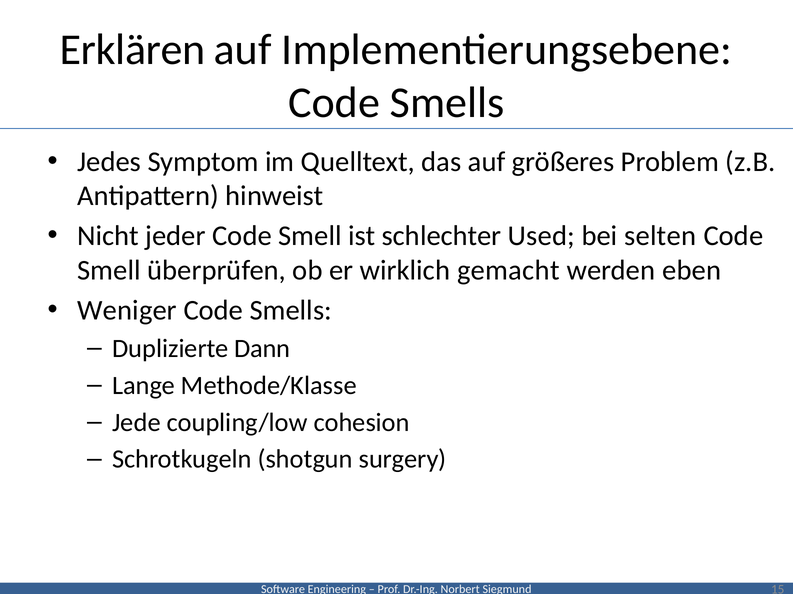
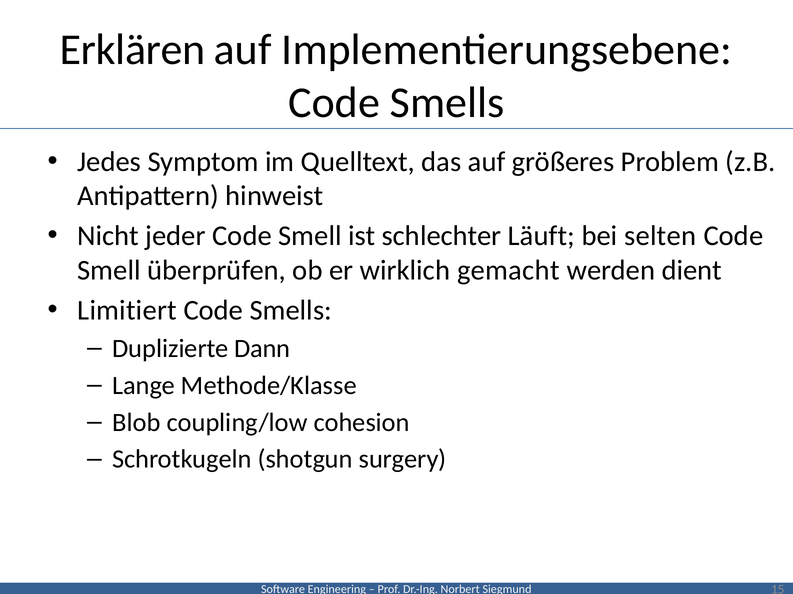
Used: Used -> Läuft (541, 236)
eben: eben -> dient (692, 271)
Weniger: Weniger -> Limitiert (127, 311)
Jede: Jede -> Blob (136, 423)
